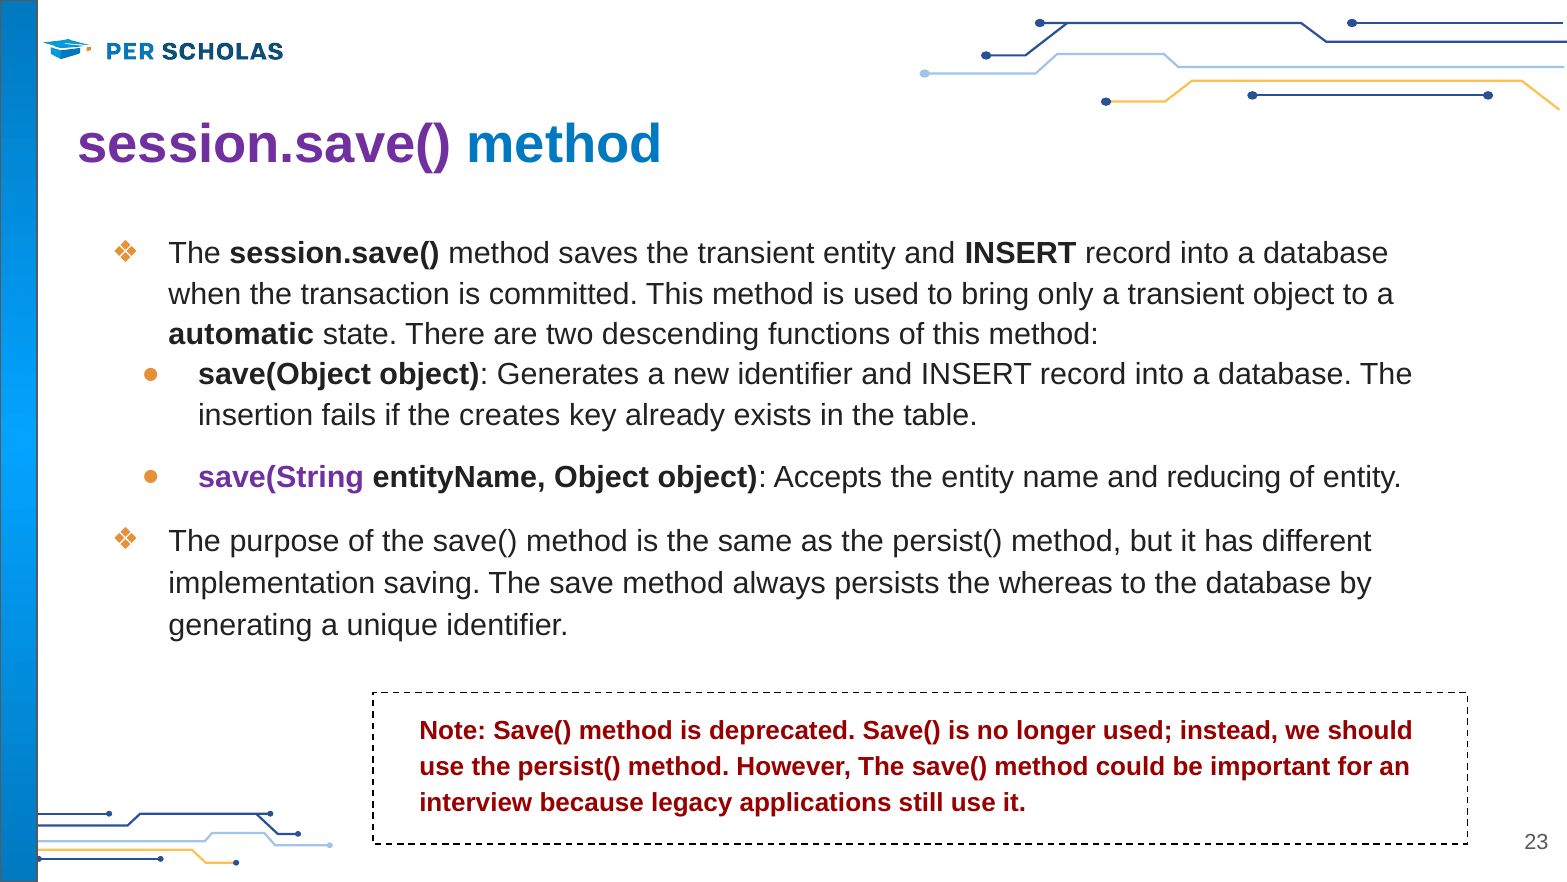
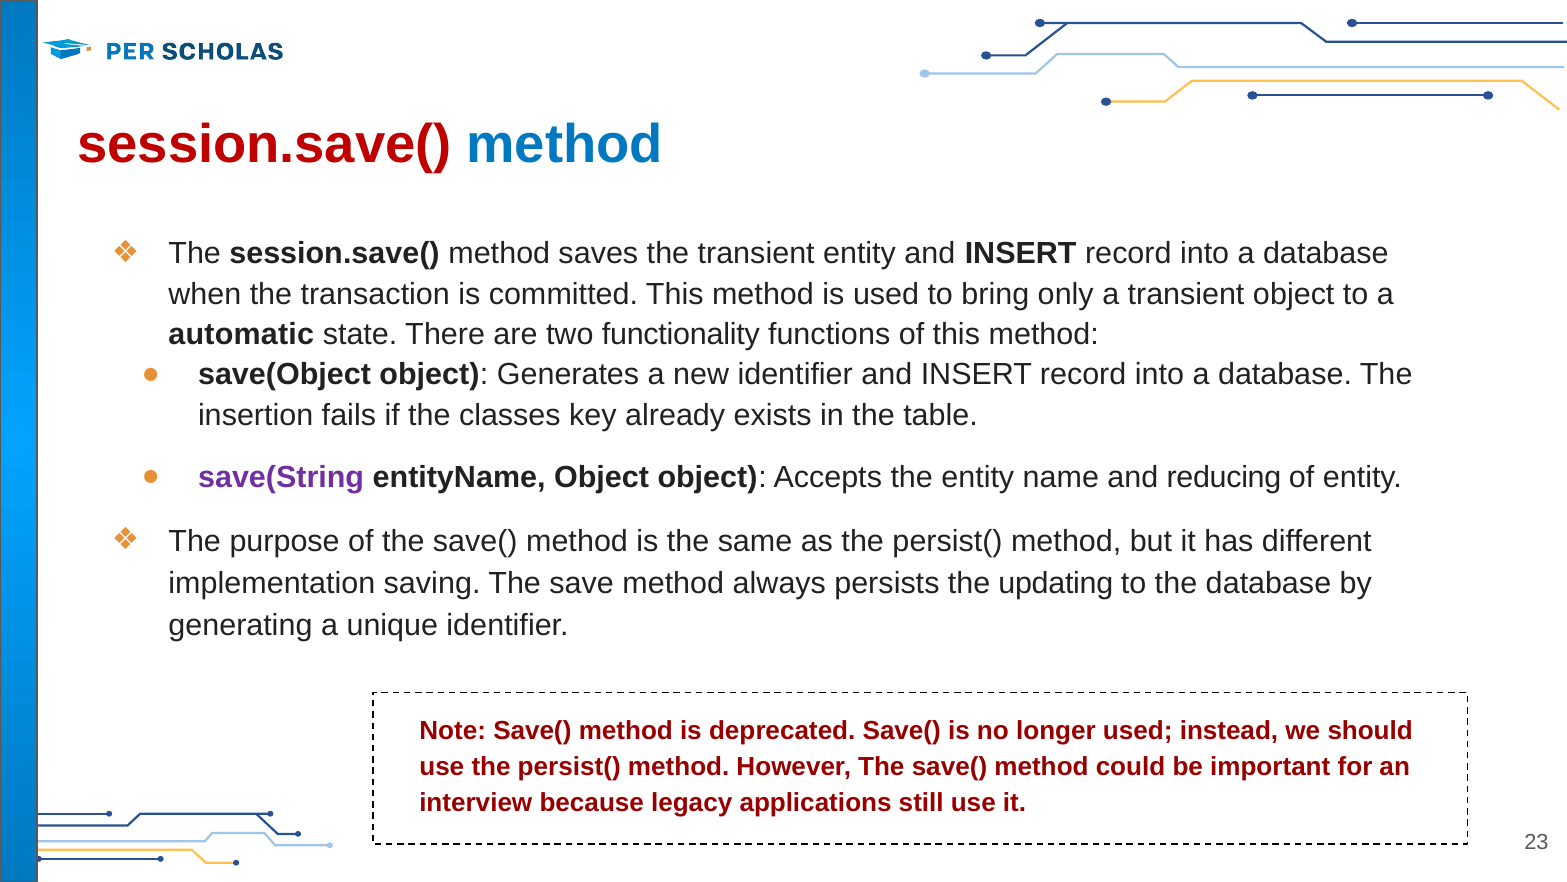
session.save( colour: purple -> red (265, 144)
descending: descending -> functionality (681, 334)
creates: creates -> classes (510, 415)
whereas: whereas -> updating (1056, 583)
